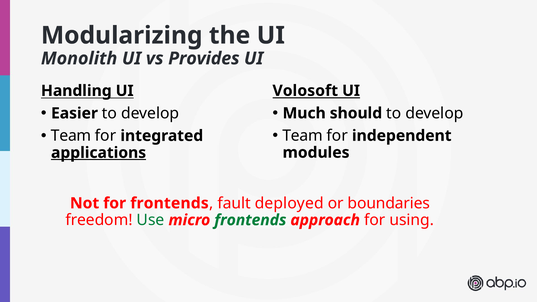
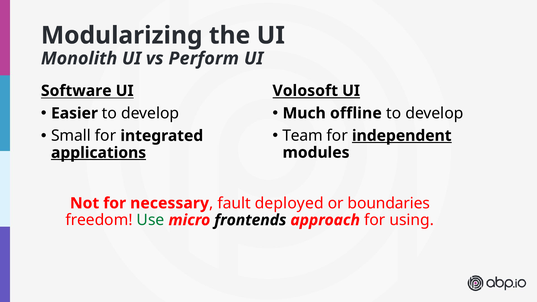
Provides: Provides -> Perform (204, 58)
Handling: Handling -> Software (76, 91)
should: should -> offline (356, 113)
independent underline: none -> present (402, 136)
Team: Team -> Small (71, 136)
for frontends: frontends -> necessary (170, 203)
frontends colour: green -> black (250, 220)
